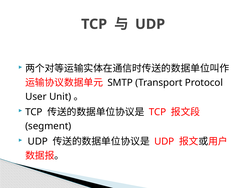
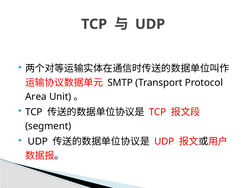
User: User -> Area (36, 96)
